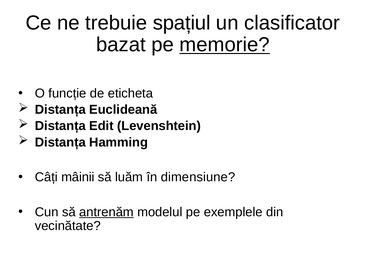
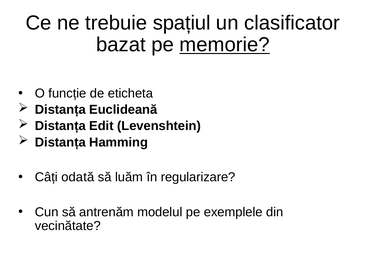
mâinii: mâinii -> odată (78, 177)
dimensiune: dimensiune -> regularizare (198, 177)
antrenăm underline: present -> none (106, 212)
